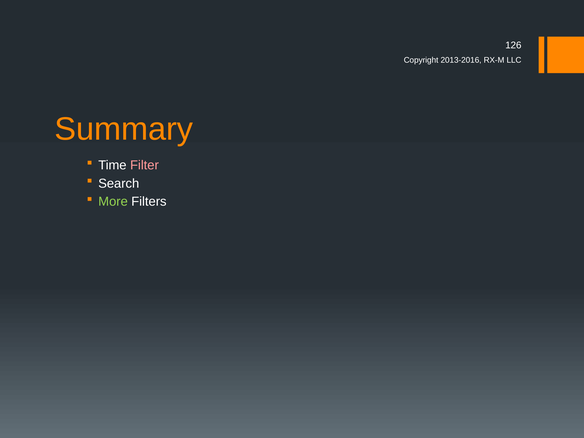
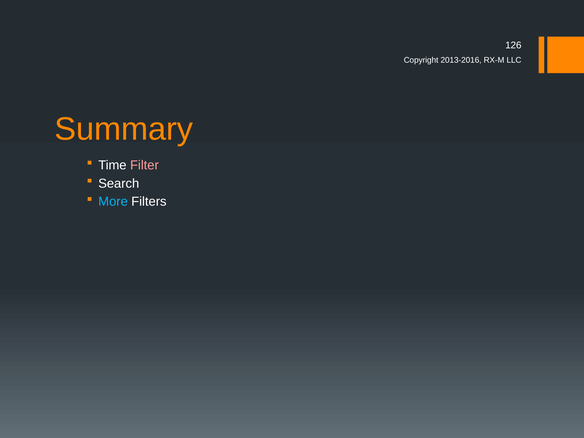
More colour: light green -> light blue (113, 202)
